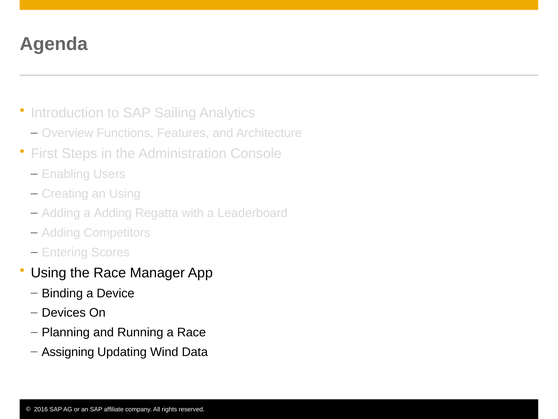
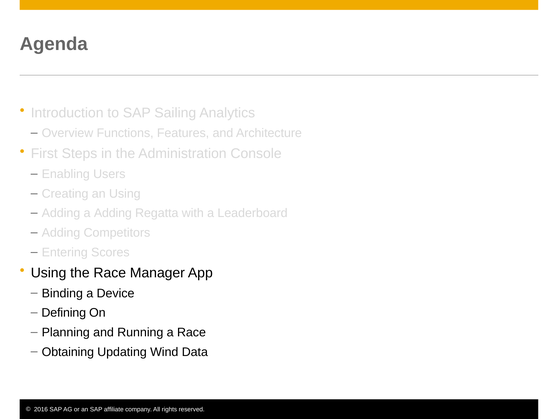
Devices: Devices -> Defining (64, 312)
Assigning: Assigning -> Obtaining (68, 352)
